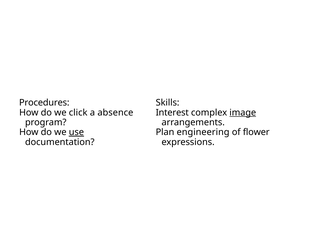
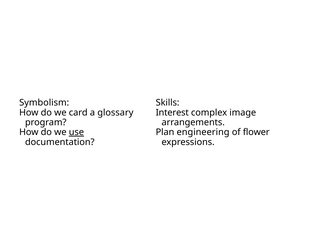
Procedures: Procedures -> Symbolism (44, 103)
click: click -> card (78, 113)
absence: absence -> glossary (115, 113)
image underline: present -> none (243, 113)
